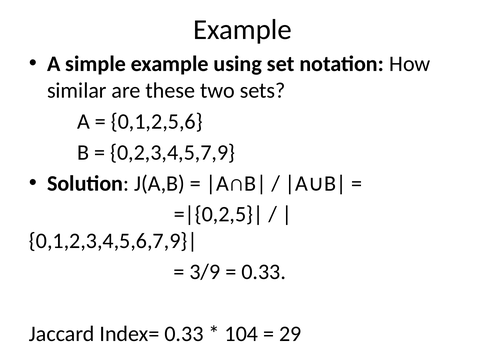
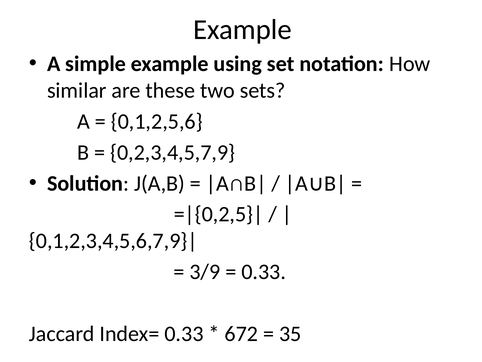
104: 104 -> 672 (241, 333)
29: 29 -> 35 (290, 333)
